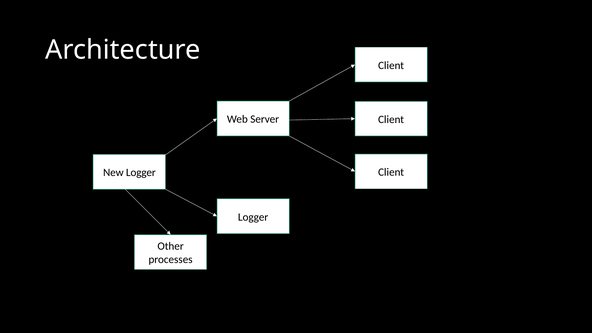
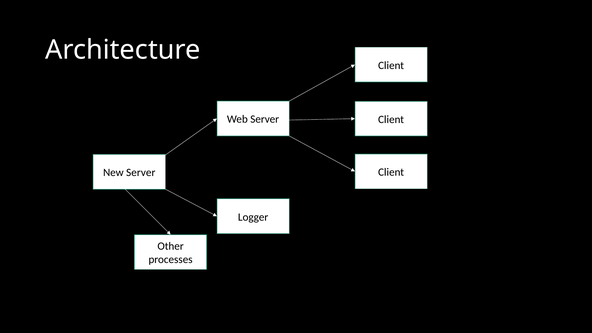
New Logger: Logger -> Server (141, 173)
